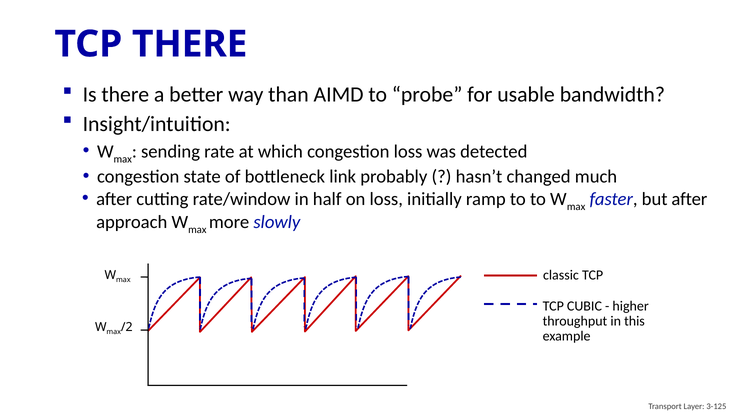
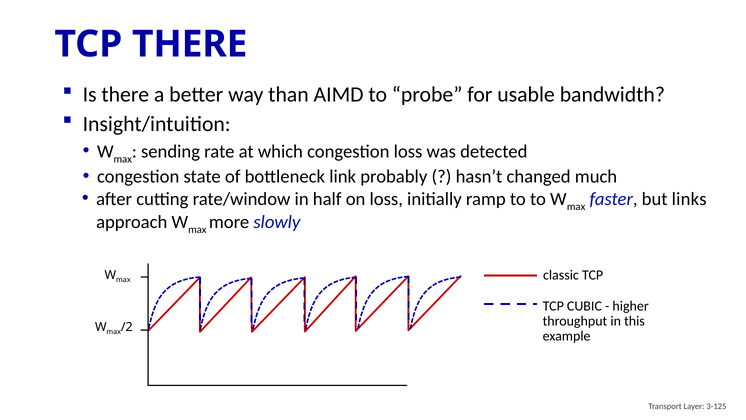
but after: after -> links (689, 199)
